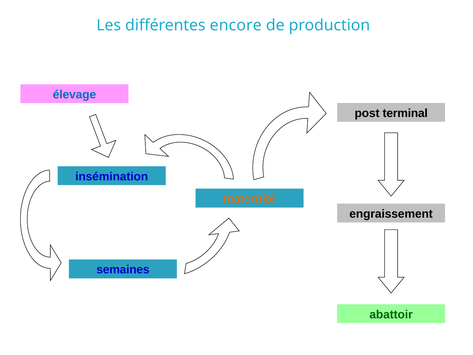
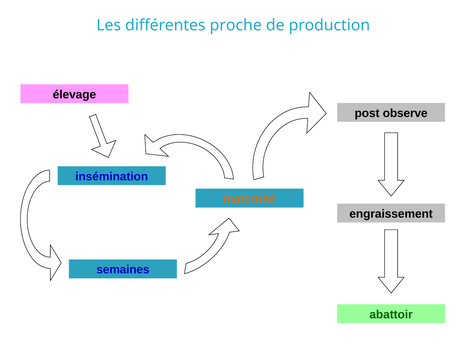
encore: encore -> proche (236, 25)
élevage colour: blue -> black (74, 94)
terminal: terminal -> observe (405, 113)
